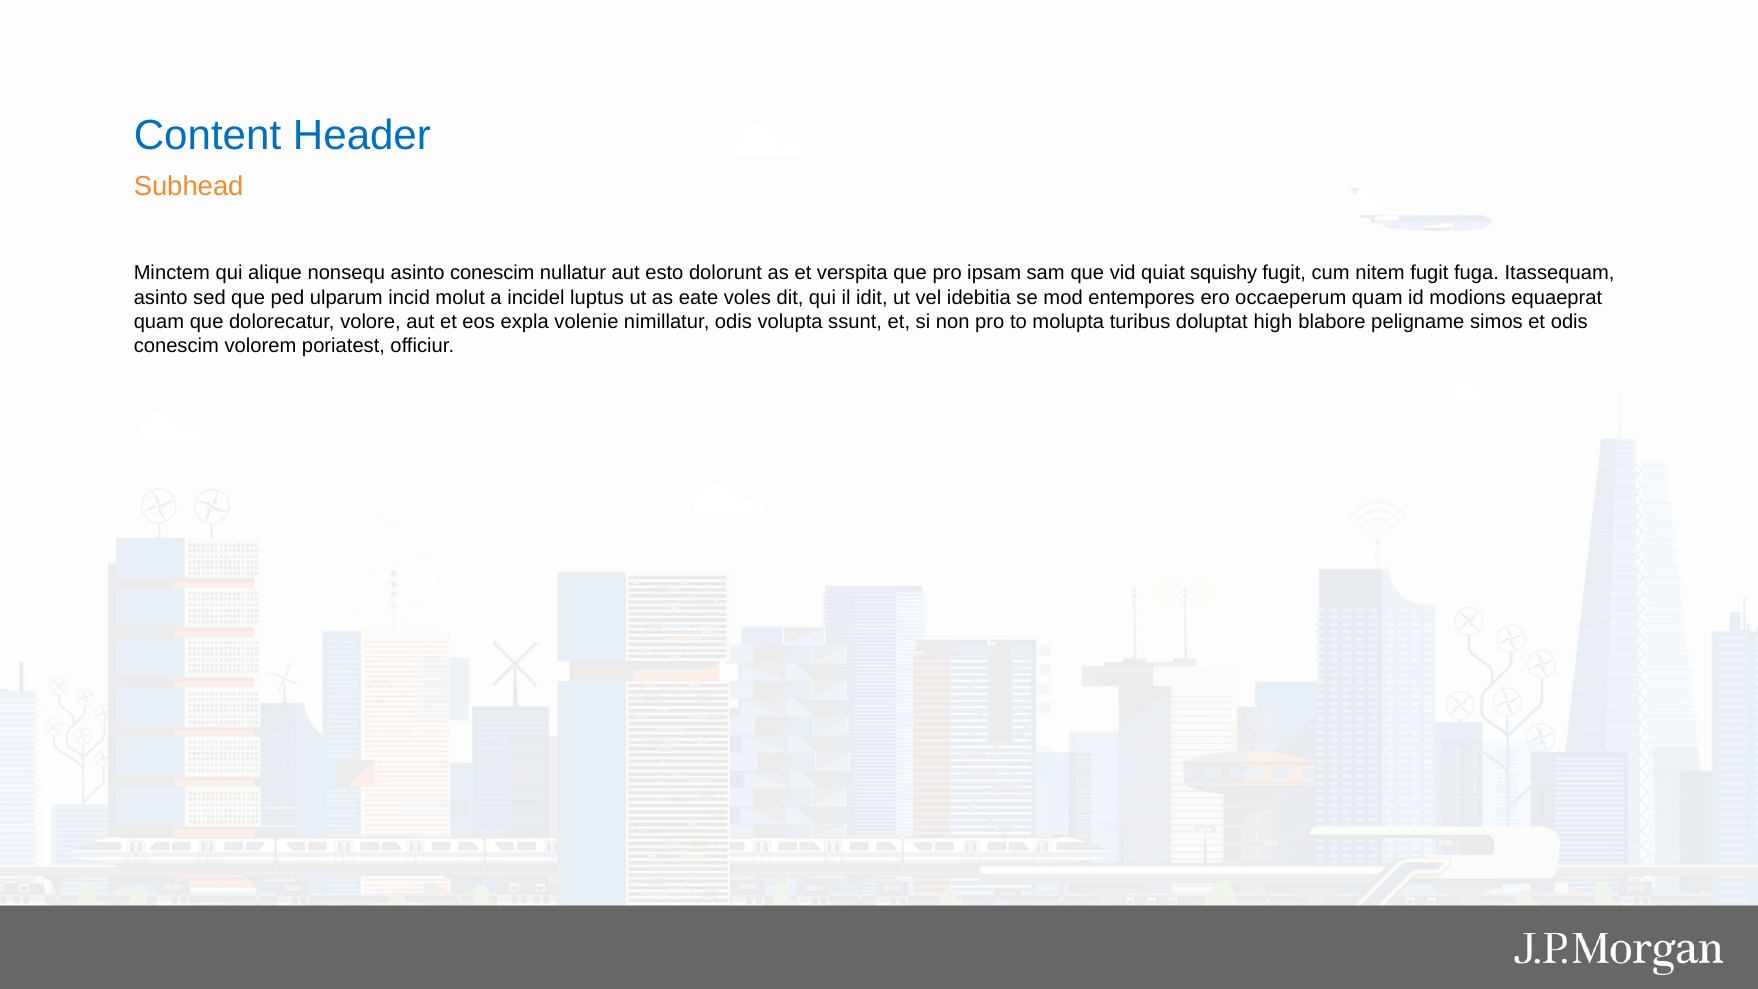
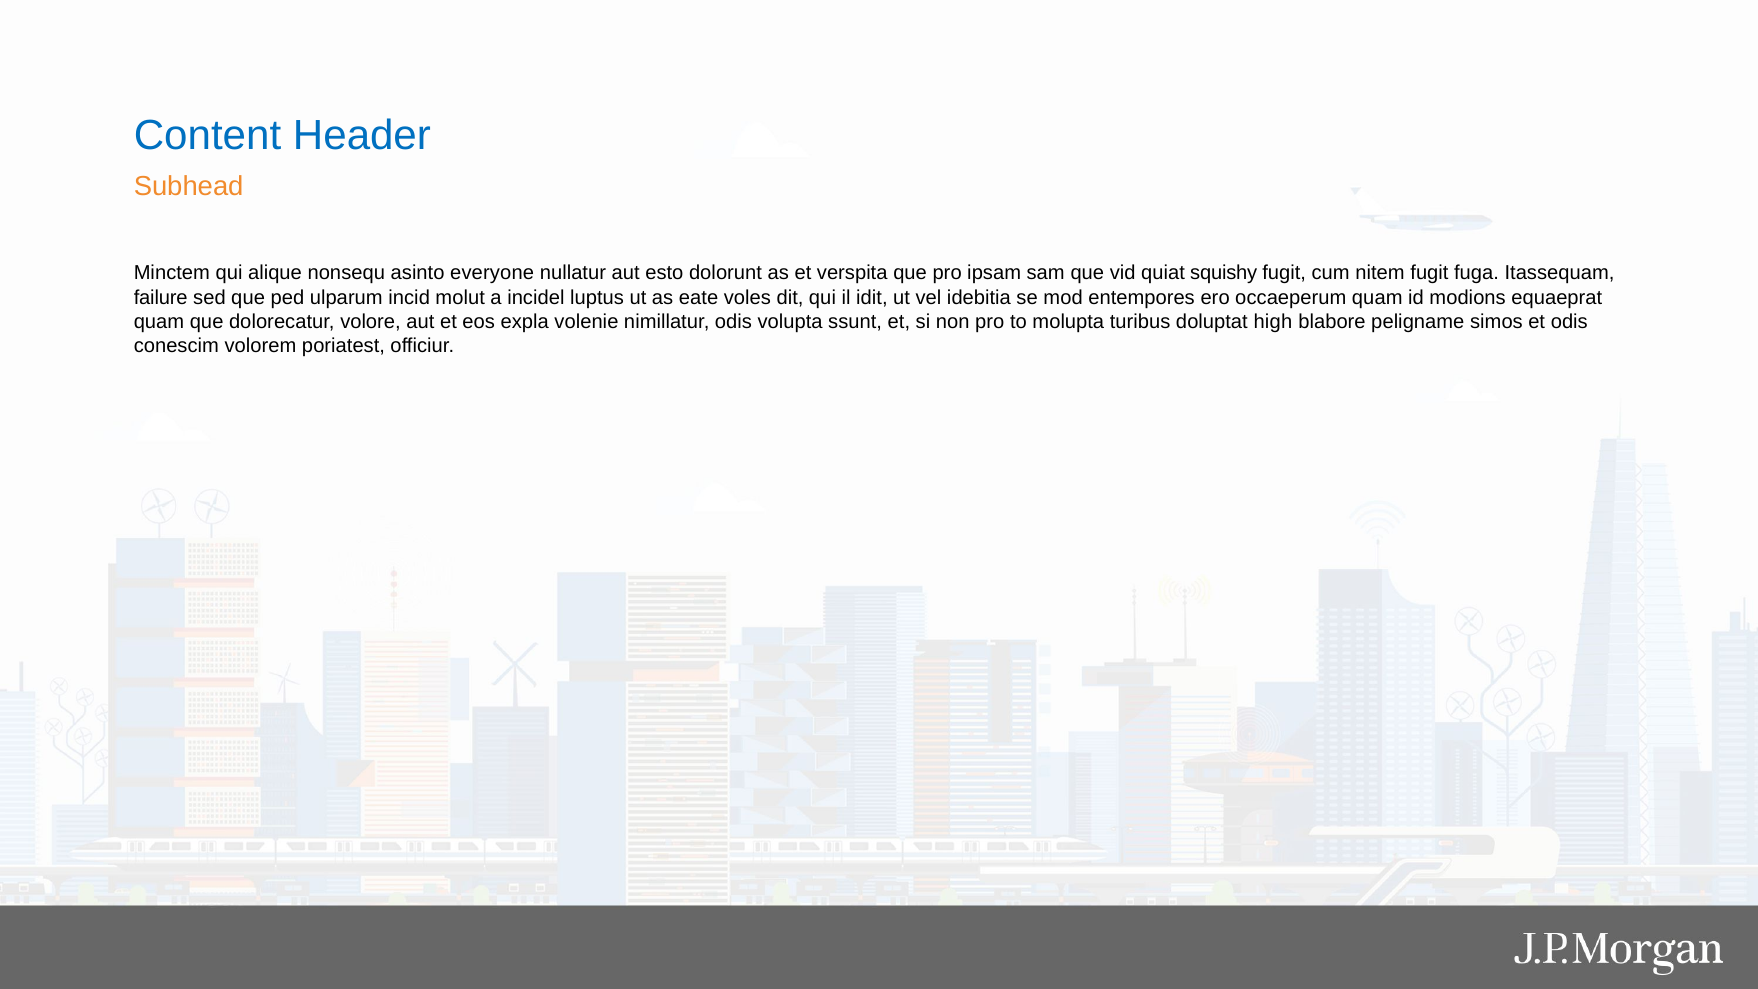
asinto conescim: conescim -> everyone (492, 273)
asinto: asinto -> failure (161, 297)
